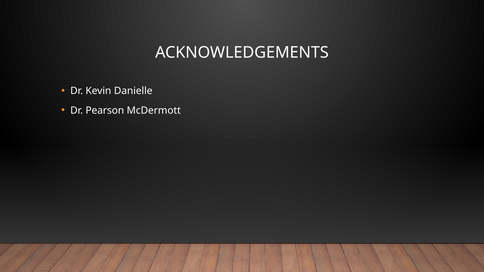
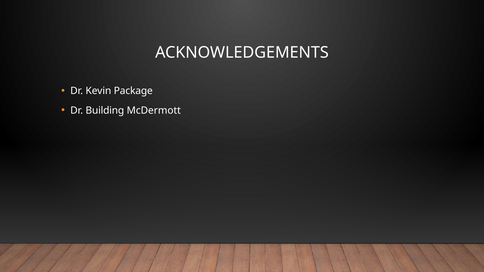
Danielle: Danielle -> Package (133, 91)
Pearson: Pearson -> Building (105, 111)
